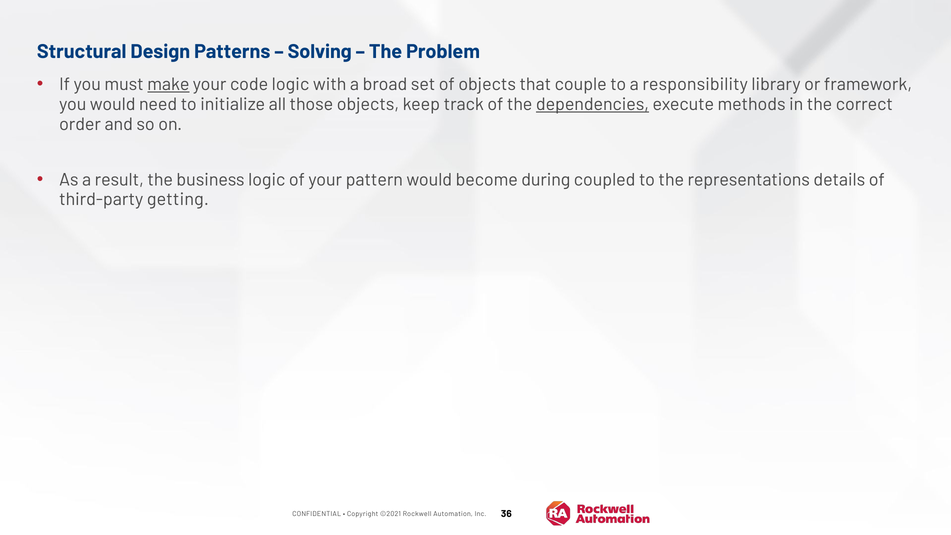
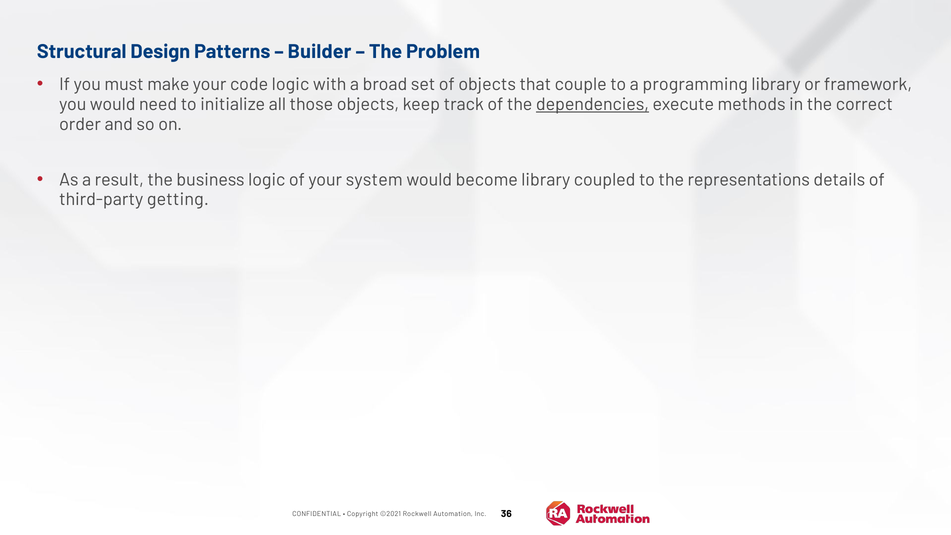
Solving: Solving -> Builder (320, 51)
make underline: present -> none (168, 85)
responsibility: responsibility -> programming (695, 85)
pattern: pattern -> system (374, 180)
become during: during -> library (546, 180)
